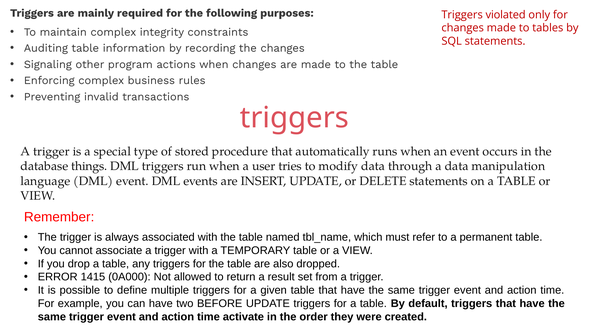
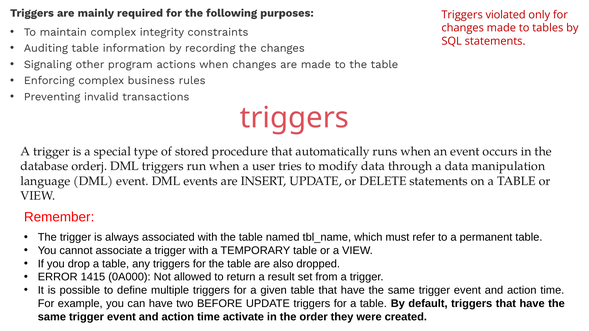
things: things -> orderj (89, 166)
